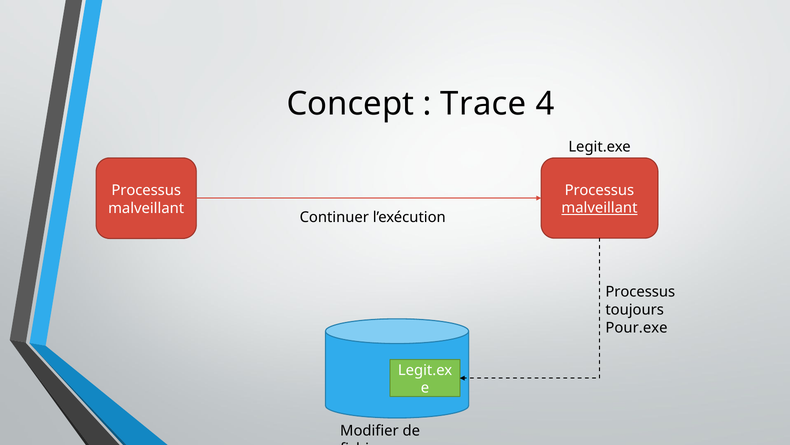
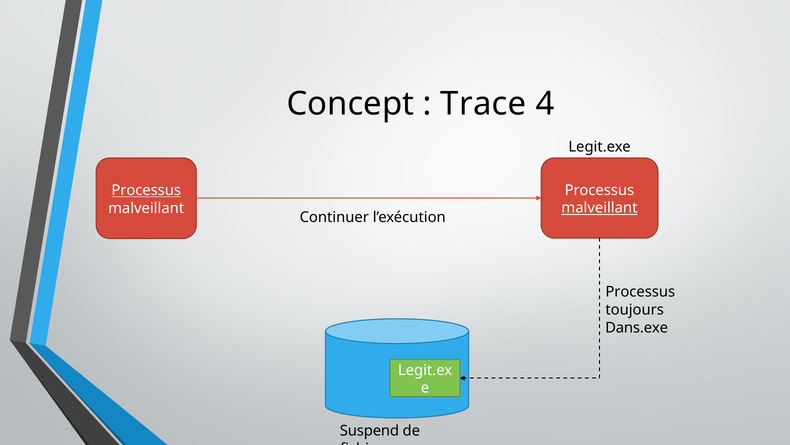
Processus underline: none -> present (146, 190)
Pour.exe: Pour.exe -> Dans.exe (637, 327)
Modifier: Modifier -> Suspend (369, 430)
